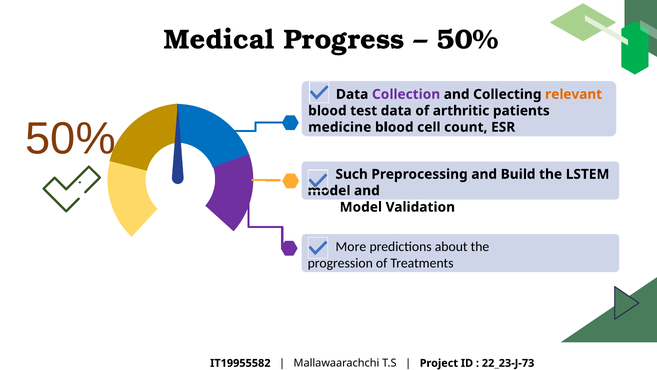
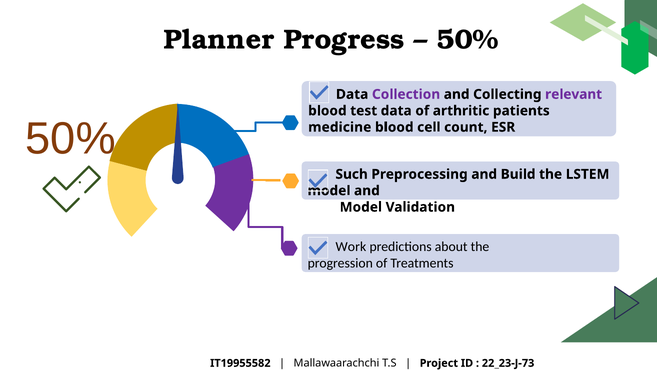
Medical: Medical -> Planner (219, 40)
relevant colour: orange -> purple (574, 94)
More: More -> Work (351, 246)
